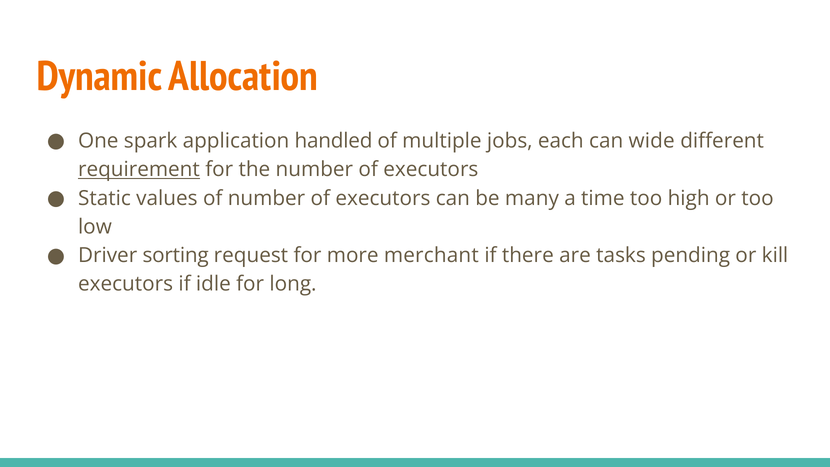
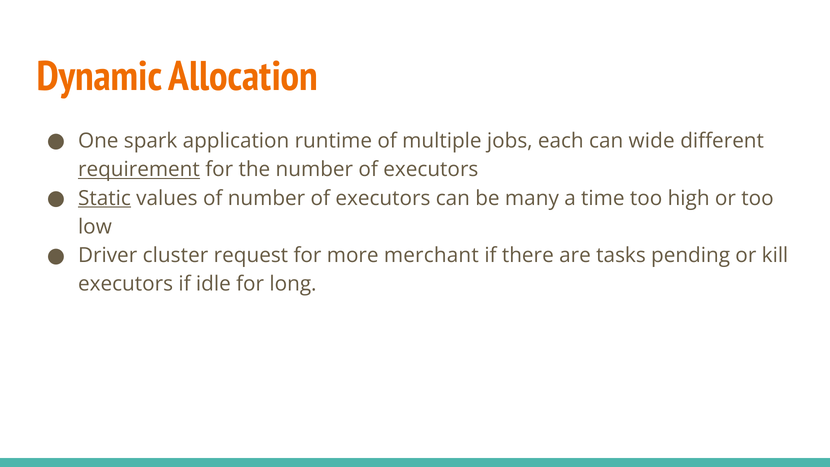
handled: handled -> runtime (333, 141)
Static underline: none -> present (104, 198)
sorting: sorting -> cluster (175, 255)
